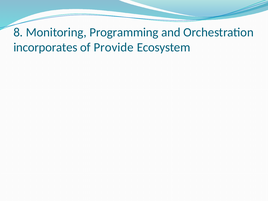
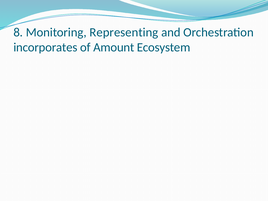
Programming: Programming -> Representing (124, 32)
Provide: Provide -> Amount (114, 47)
